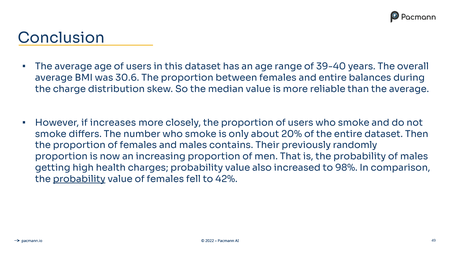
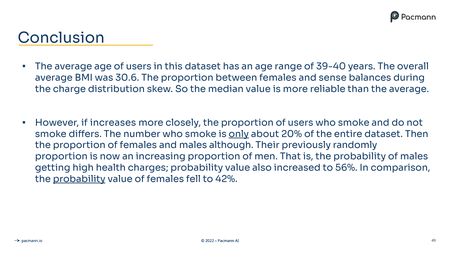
and entire: entire -> sense (333, 78)
only underline: none -> present (239, 134)
contains: contains -> although (231, 145)
98%: 98% -> 56% (346, 168)
